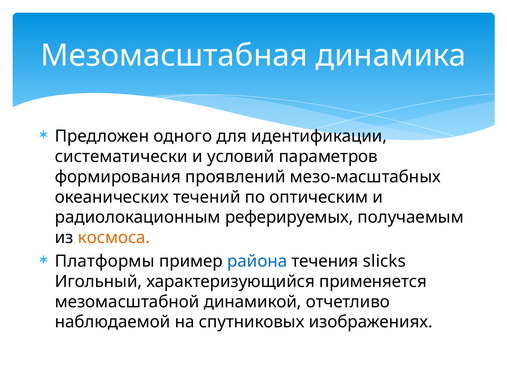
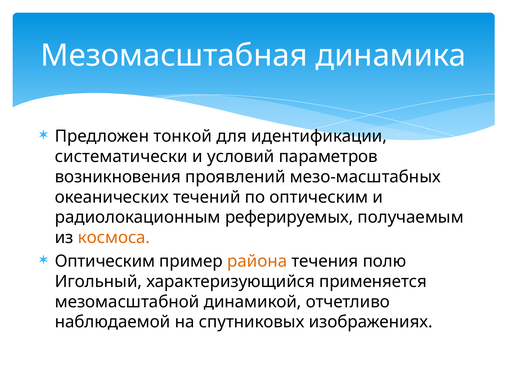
одного: одного -> тонкой (183, 136)
формирования: формирования -> возникновения (118, 177)
Платформы: Платформы -> Оптическим (105, 261)
района colour: blue -> orange (257, 261)
slicks: slicks -> полю (384, 261)
